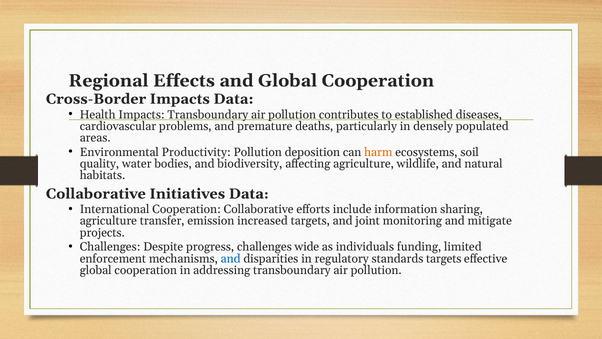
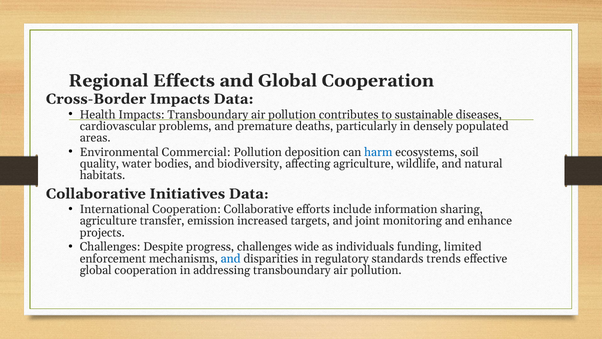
established: established -> sustainable (424, 115)
Productivity: Productivity -> Commercial (196, 152)
harm colour: orange -> blue (378, 152)
mitigate: mitigate -> enhance (490, 221)
standards targets: targets -> trends (444, 258)
